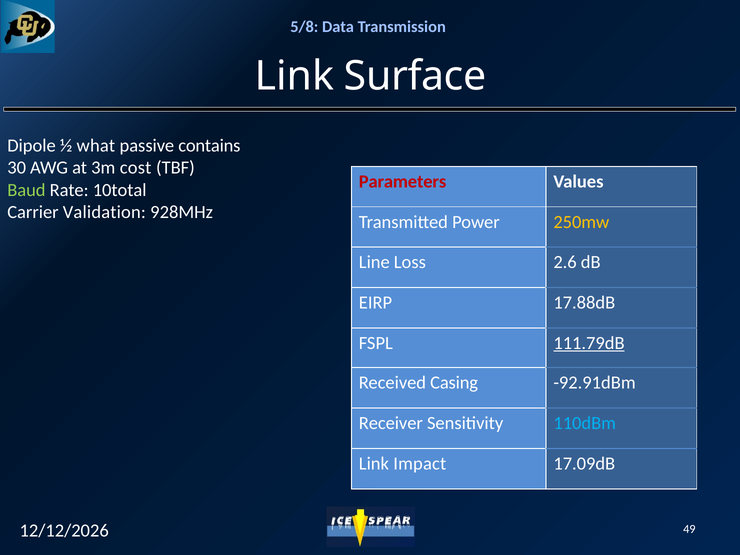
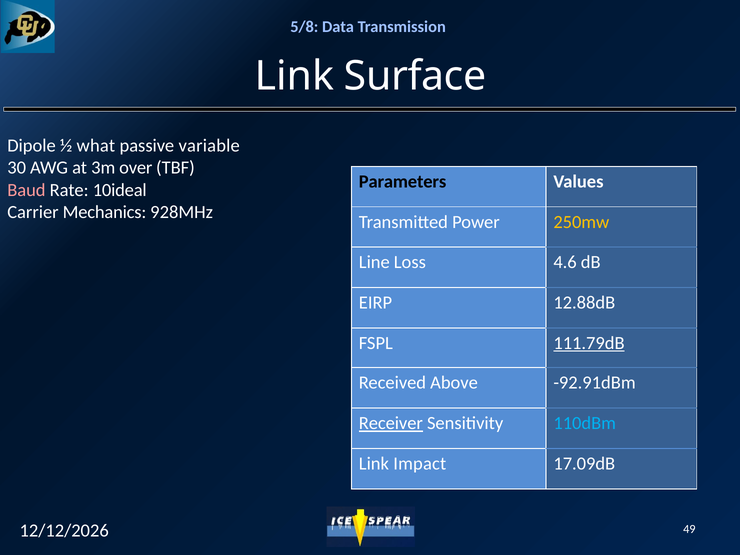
contains: contains -> variable (209, 146)
cost: cost -> over (136, 168)
Parameters colour: red -> black (403, 182)
Baud colour: light green -> pink (26, 190)
10total: 10total -> 10ideal (120, 190)
Validation: Validation -> Mechanics (105, 212)
2.6: 2.6 -> 4.6 (565, 262)
17.88dB: 17.88dB -> 12.88dB (584, 303)
Casing: Casing -> Above (454, 383)
Receiver underline: none -> present (391, 423)
